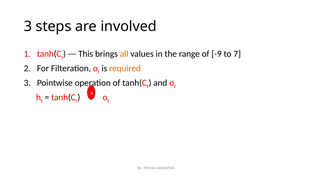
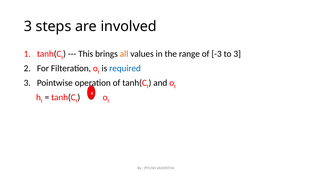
-9: -9 -> -3 (217, 54)
to 7: 7 -> 3 (237, 54)
required colour: orange -> blue (125, 68)
